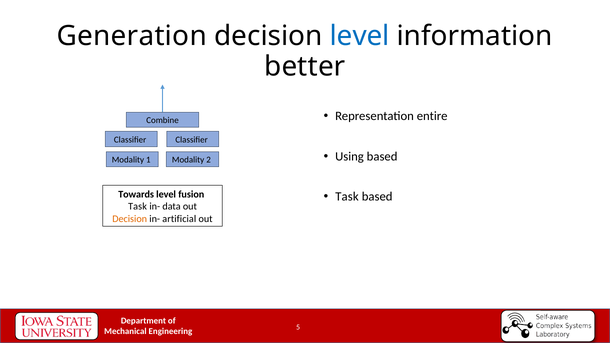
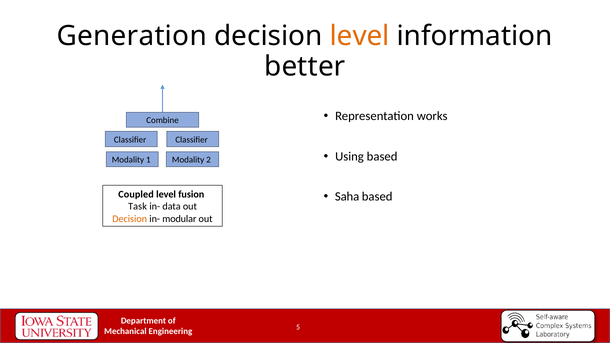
level colour: blue -> orange (360, 36)
entire: entire -> works (432, 116)
Task: Task -> Saha (347, 197)
Towards: Towards -> Coupled (136, 194)
artificial: artificial -> modular (179, 219)
